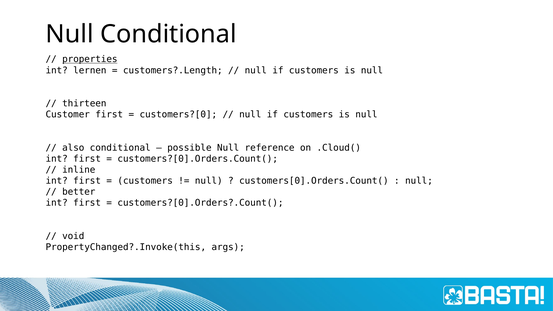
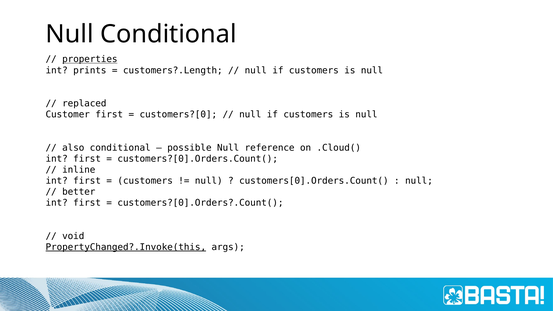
lernen: lernen -> prints (90, 70)
thirteen: thirteen -> replaced (84, 103)
PropertyChanged?.Invoke(this underline: none -> present (126, 247)
